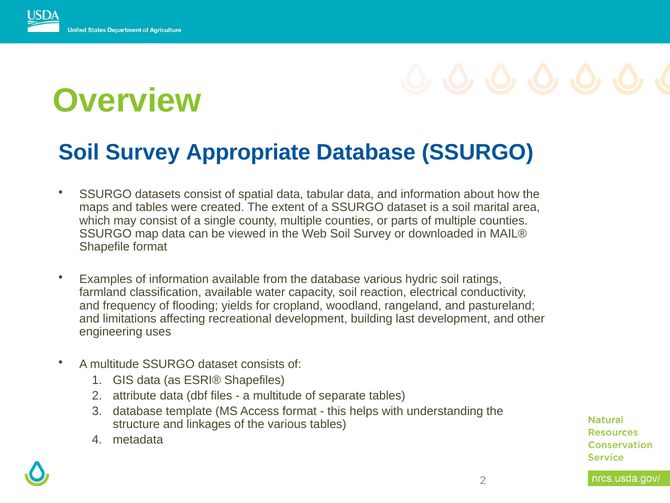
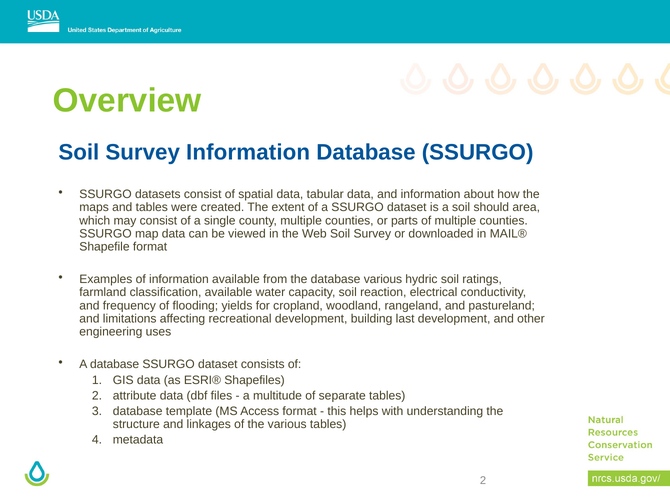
Survey Appropriate: Appropriate -> Information (248, 152)
marital: marital -> should (491, 207)
multitude: multitude -> database (115, 364)
